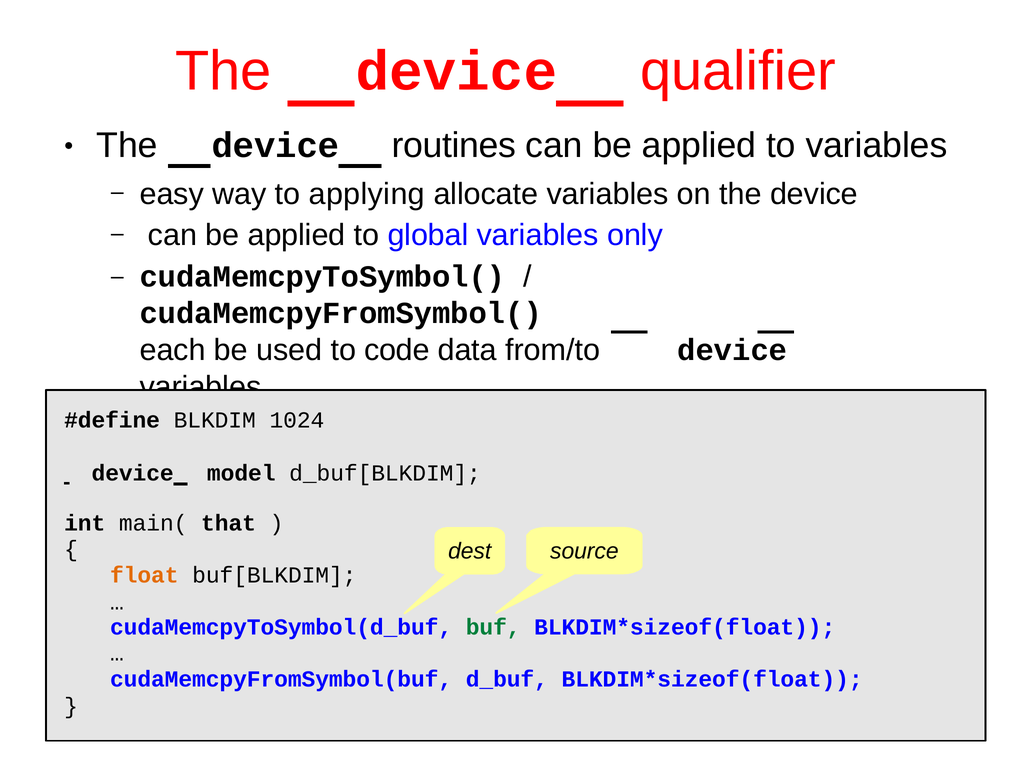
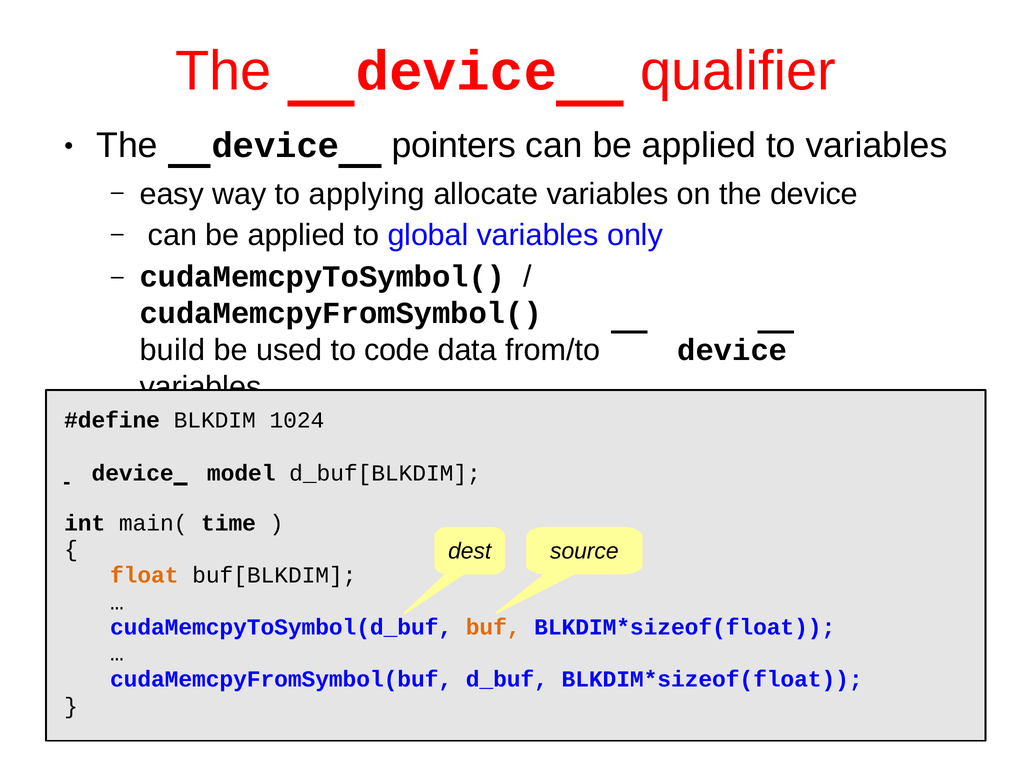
routines: routines -> pointers (454, 145)
each: each -> build (172, 350)
that: that -> time (229, 523)
buf colour: green -> orange (493, 627)
